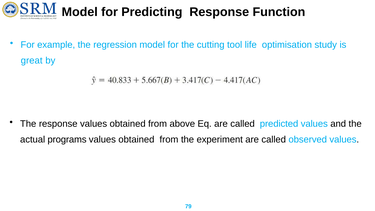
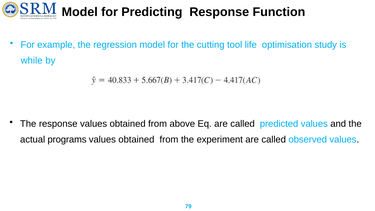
great: great -> while (32, 60)
